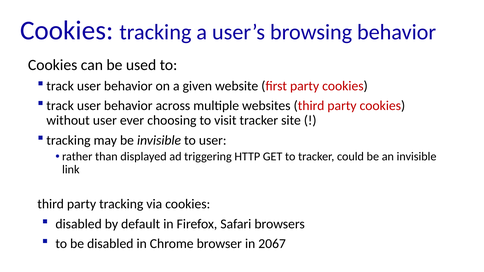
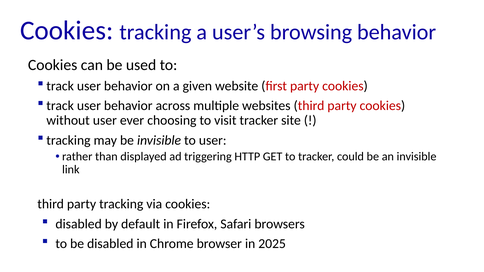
2067: 2067 -> 2025 (272, 244)
